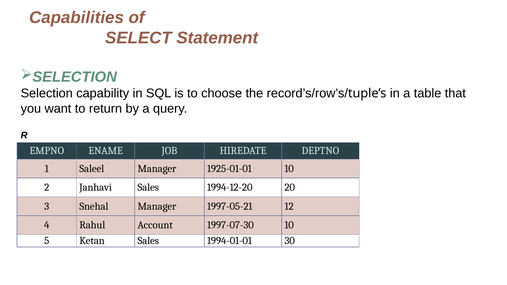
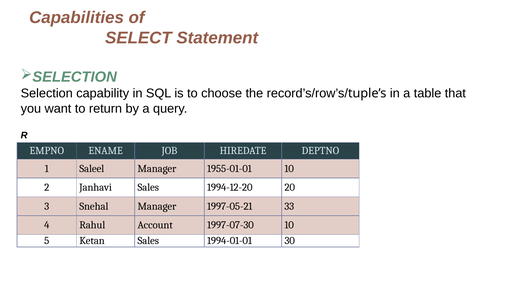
1925-01-01: 1925-01-01 -> 1955-01-01 (229, 169)
12: 12 -> 33 (289, 206)
